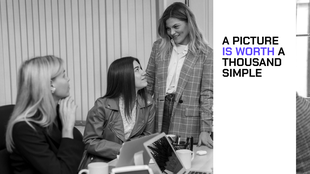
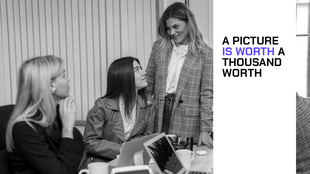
SIMPLE: SIMPLE -> WORTH (242, 73)
